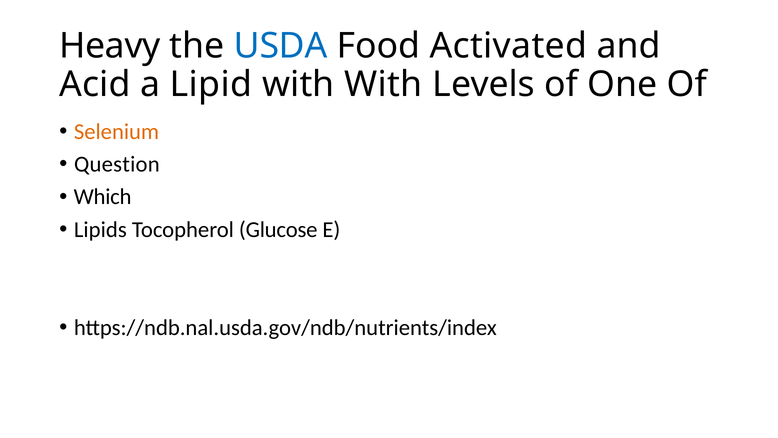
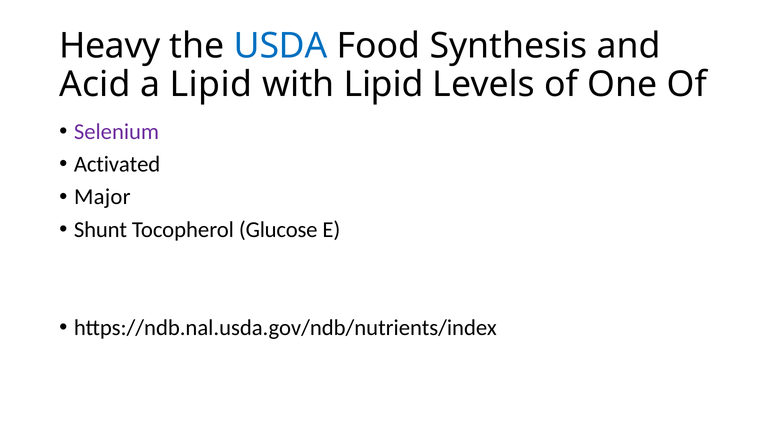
Activated: Activated -> Synthesis (509, 46)
with With: With -> Lipid (384, 85)
Selenium colour: orange -> purple (117, 132)
Question: Question -> Activated (117, 164)
Which: Which -> Major (102, 197)
Lipids: Lipids -> Shunt (100, 229)
